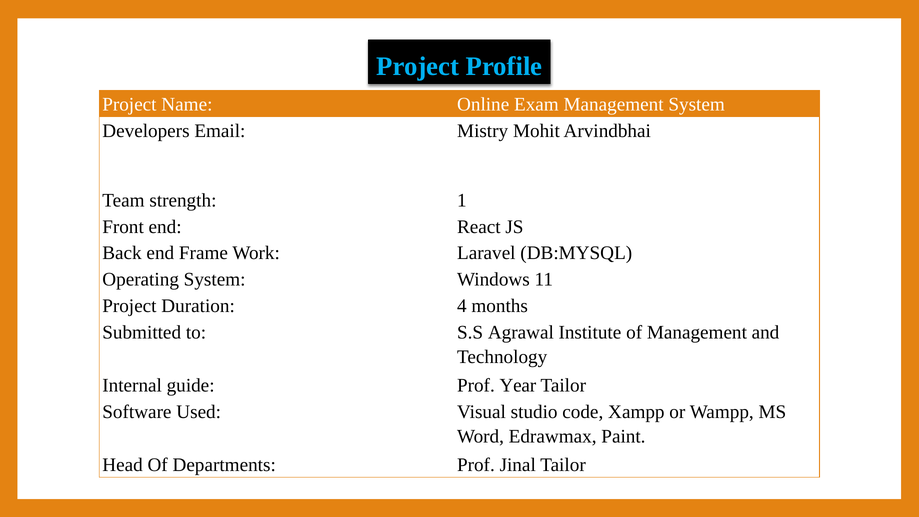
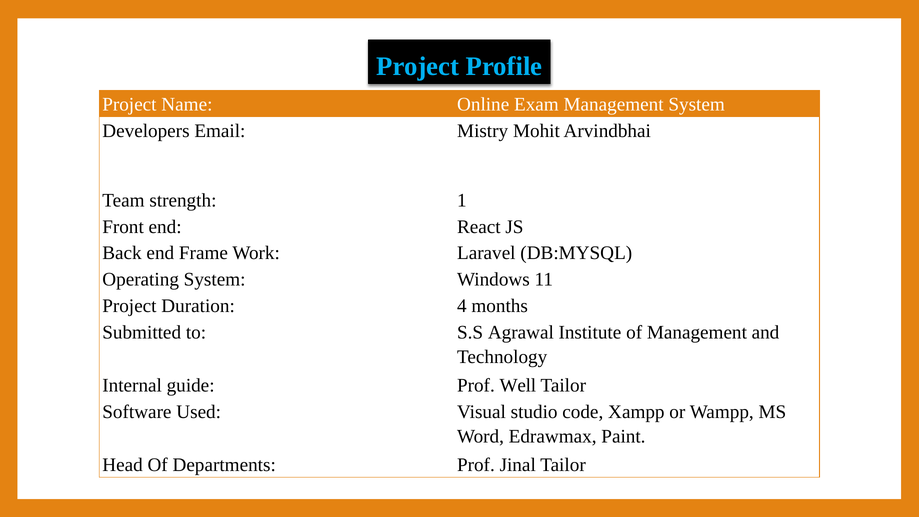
Year: Year -> Well (518, 385)
